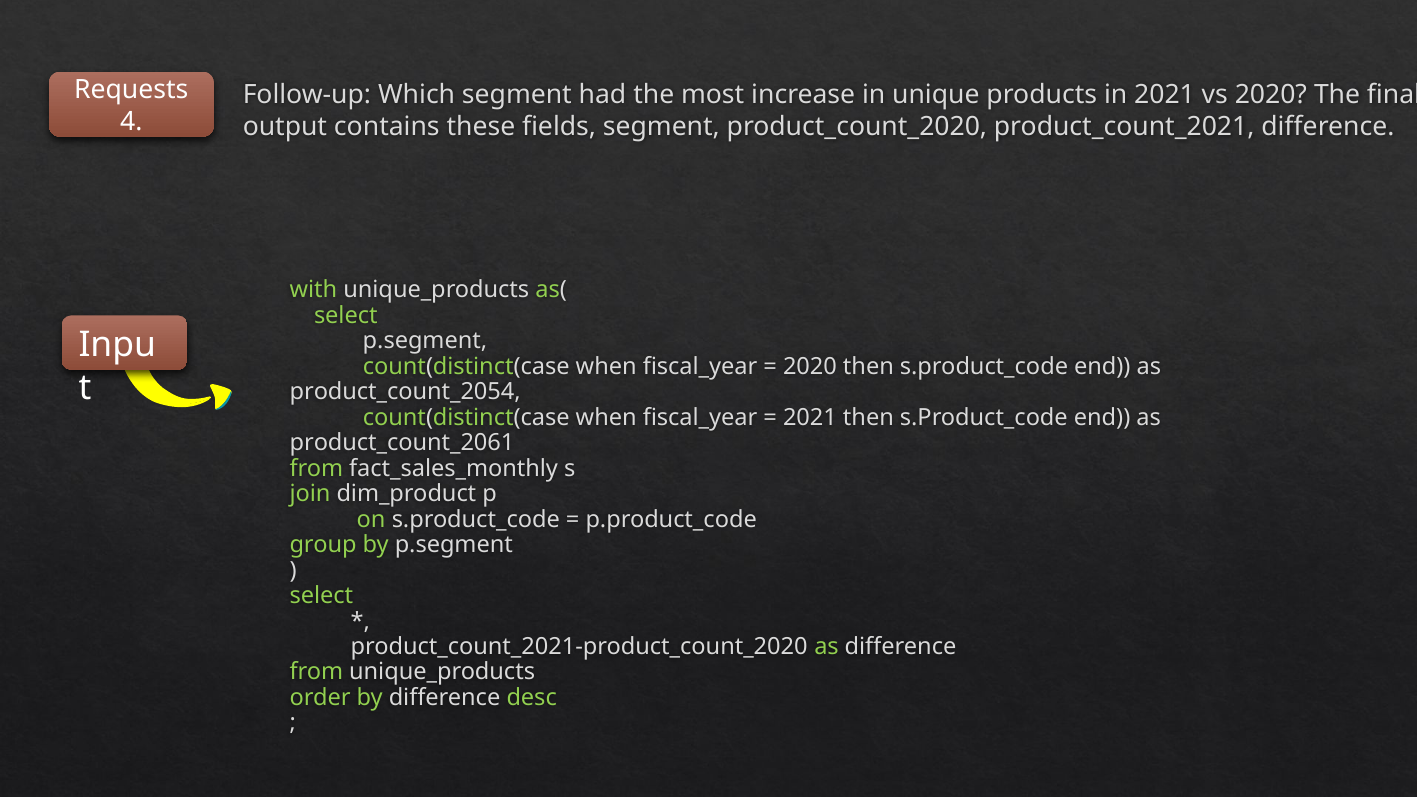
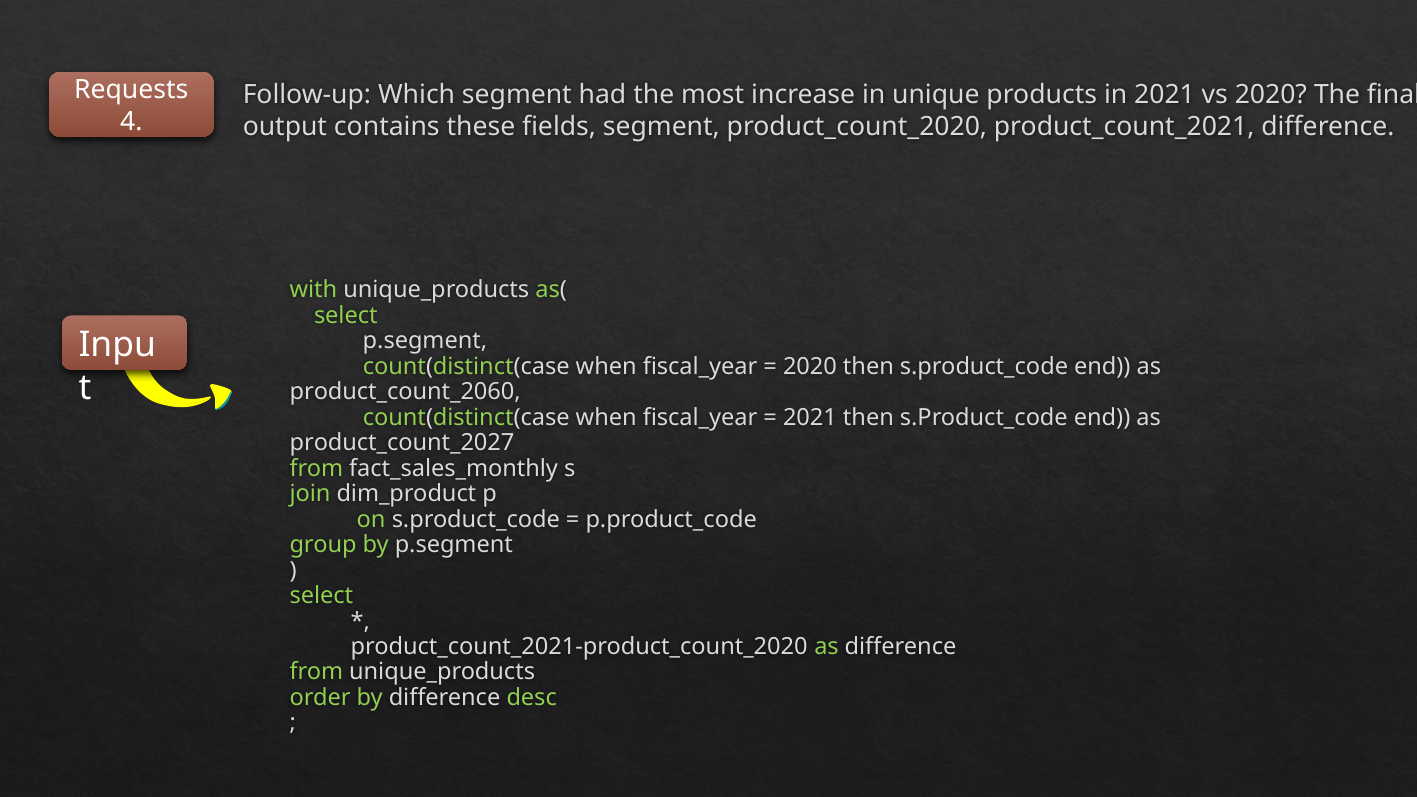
product_count_2054: product_count_2054 -> product_count_2060 (405, 392)
product_count_2061: product_count_2061 -> product_count_2027 (402, 443)
